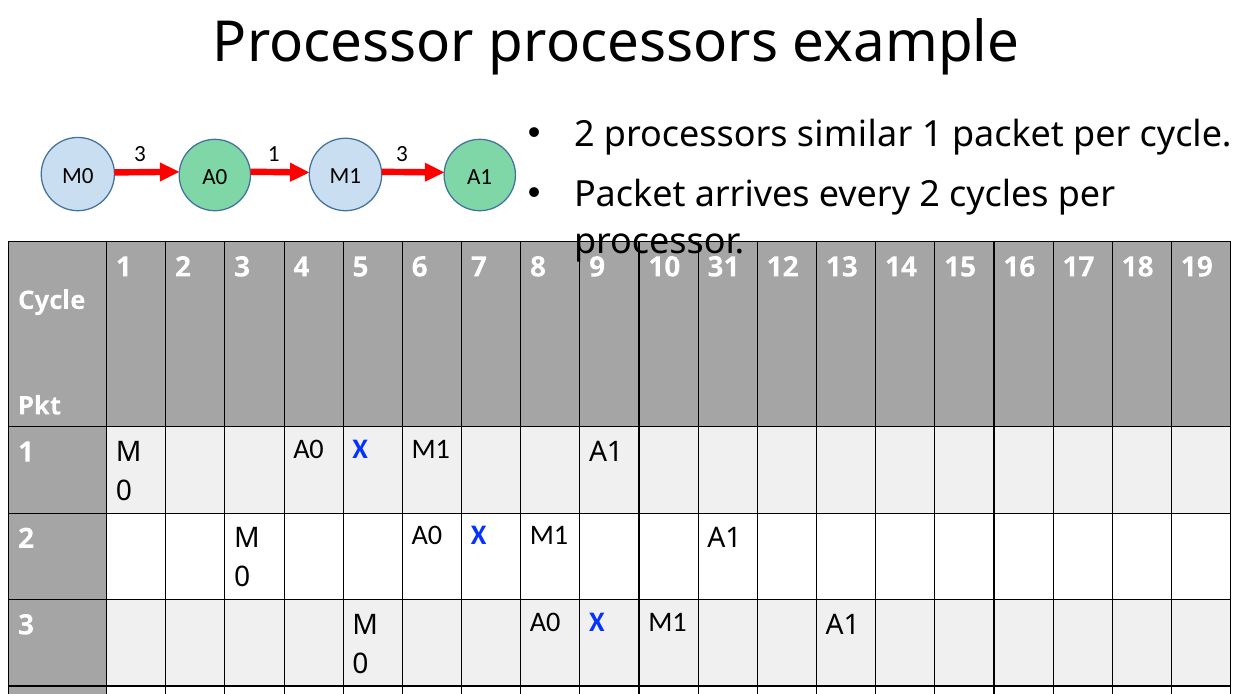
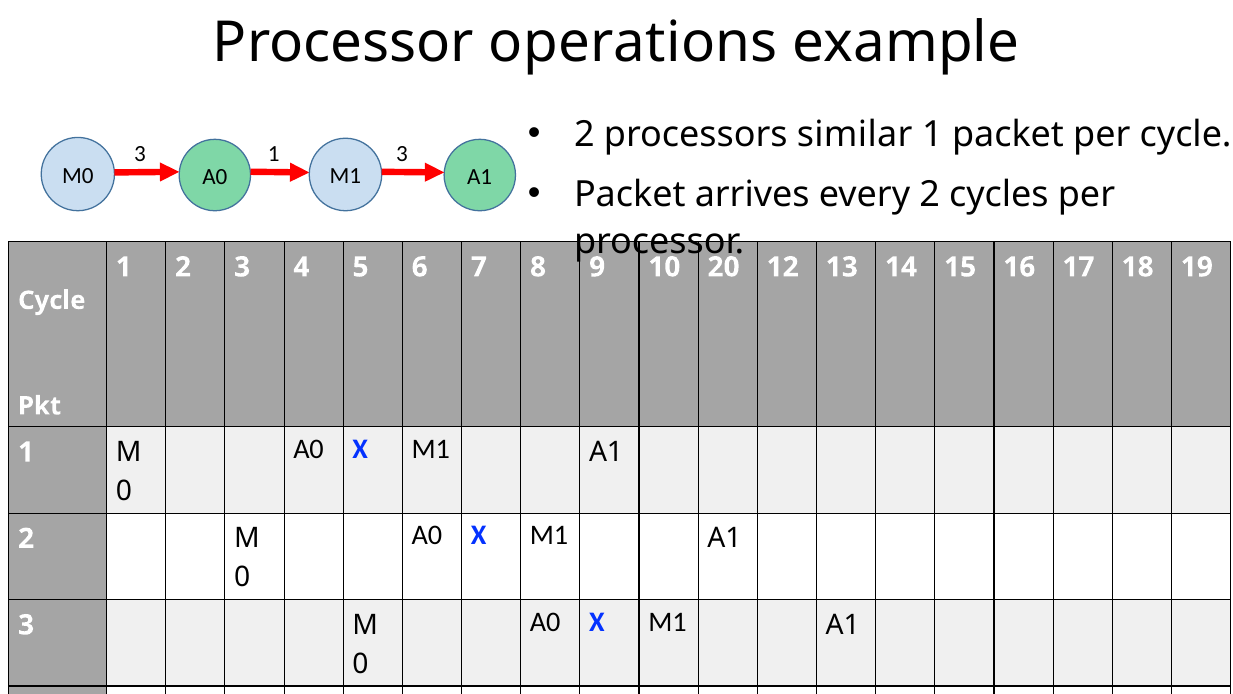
Processor processors: processors -> operations (633, 42)
31: 31 -> 20 (724, 267)
